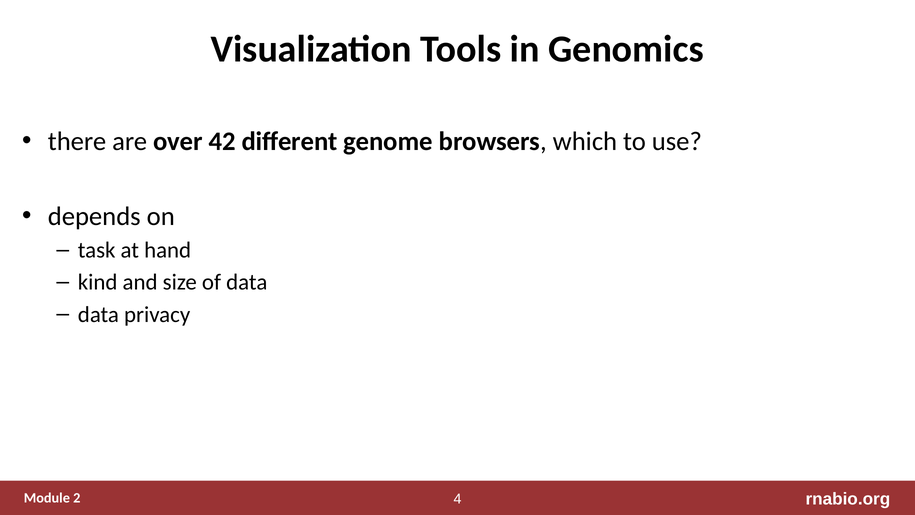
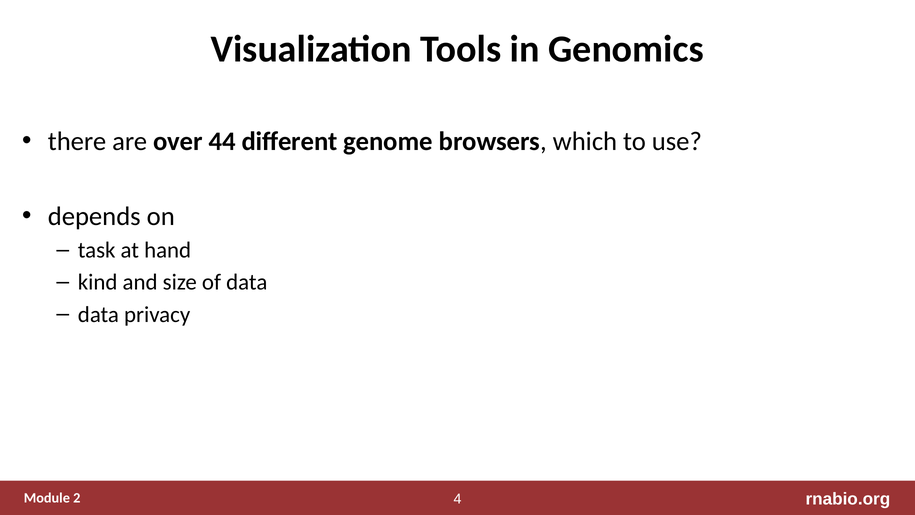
42: 42 -> 44 (222, 141)
